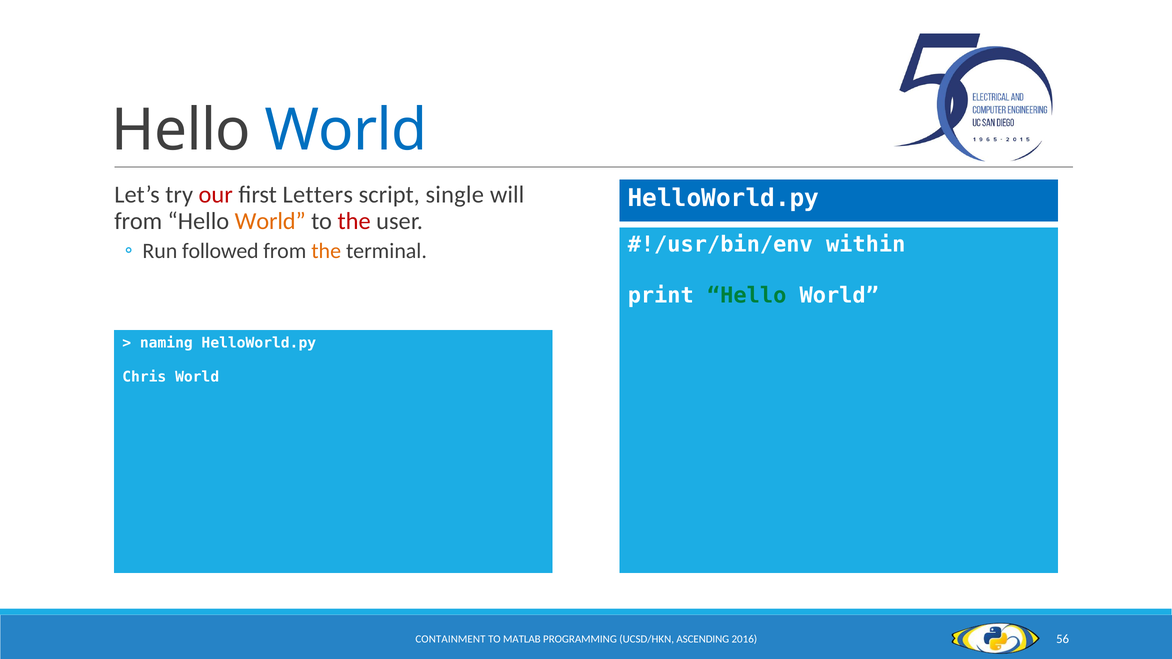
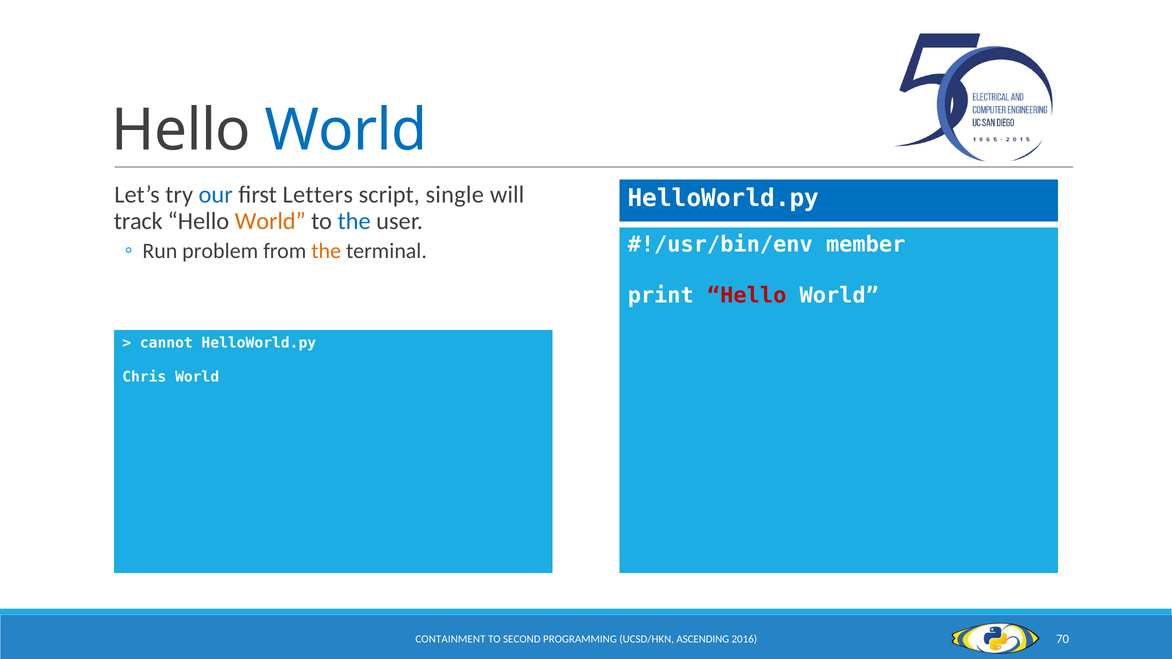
our colour: red -> blue (216, 195)
from: from -> track (138, 221)
the colour: red -> blue (354, 221)
followed: followed -> problem (220, 251)
within: within -> member (866, 245)
Hello colour: green -> red (747, 296)
naming: naming -> cannot (166, 343)
MATLAB: MATLAB -> SECOND (522, 639)
56: 56 -> 70 (1063, 639)
